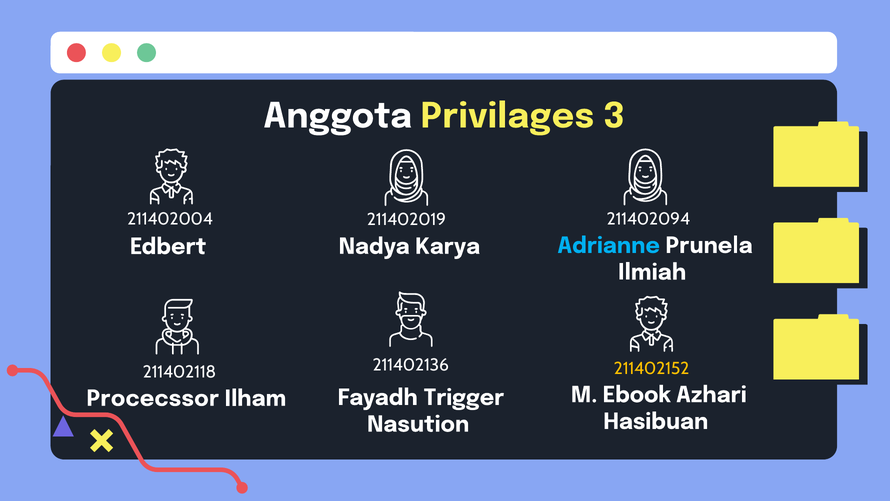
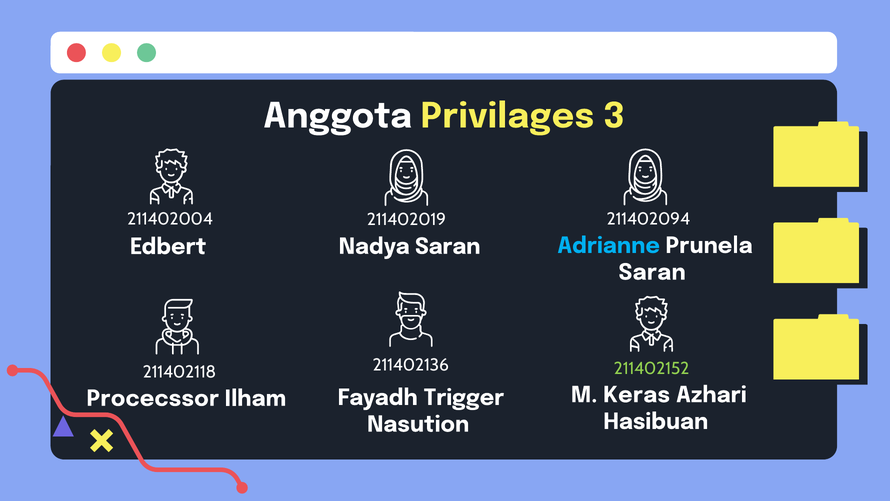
Nadya Karya: Karya -> Saran (448, 246)
Ilmiah: Ilmiah -> Saran (652, 272)
211402152 colour: yellow -> light green (651, 368)
Ebook: Ebook -> Keras (637, 395)
